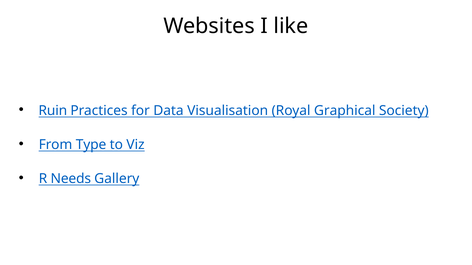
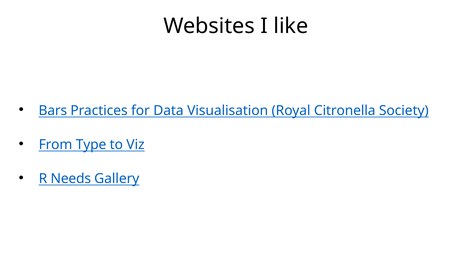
Ruin: Ruin -> Bars (53, 111)
Graphical: Graphical -> Citronella (345, 111)
